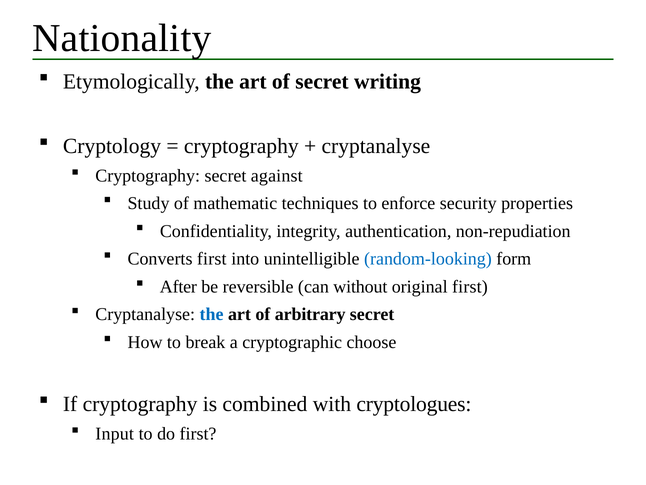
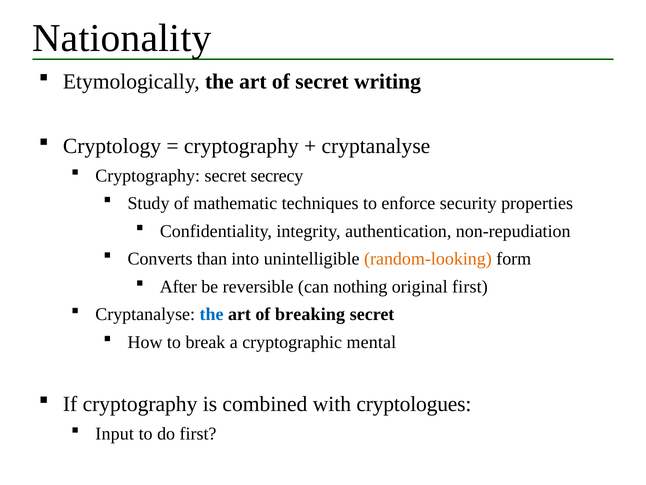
against: against -> secrecy (277, 175)
Converts first: first -> than (212, 259)
random-looking colour: blue -> orange (428, 259)
without: without -> nothing (360, 286)
arbitrary: arbitrary -> breaking (310, 314)
choose: choose -> mental (371, 342)
